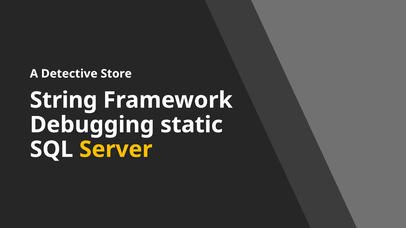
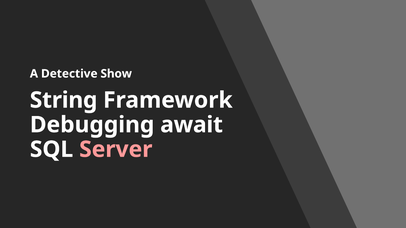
Store: Store -> Show (116, 74)
static: static -> await (192, 125)
Server colour: yellow -> pink (116, 150)
